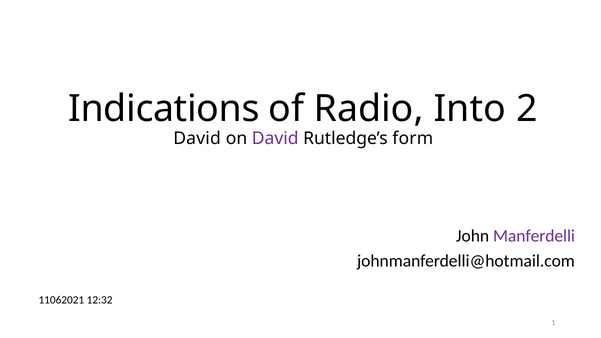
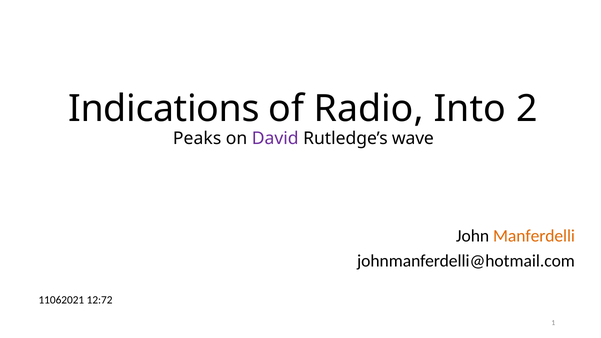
David: David -> Peaks (197, 139)
form: form -> wave (413, 139)
Manferdelli colour: purple -> orange (534, 236)
12:32: 12:32 -> 12:72 (100, 300)
